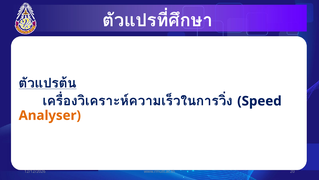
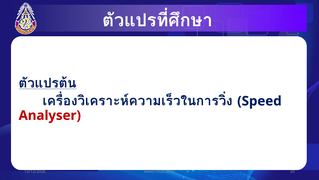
Analyser colour: orange -> red (50, 115)
